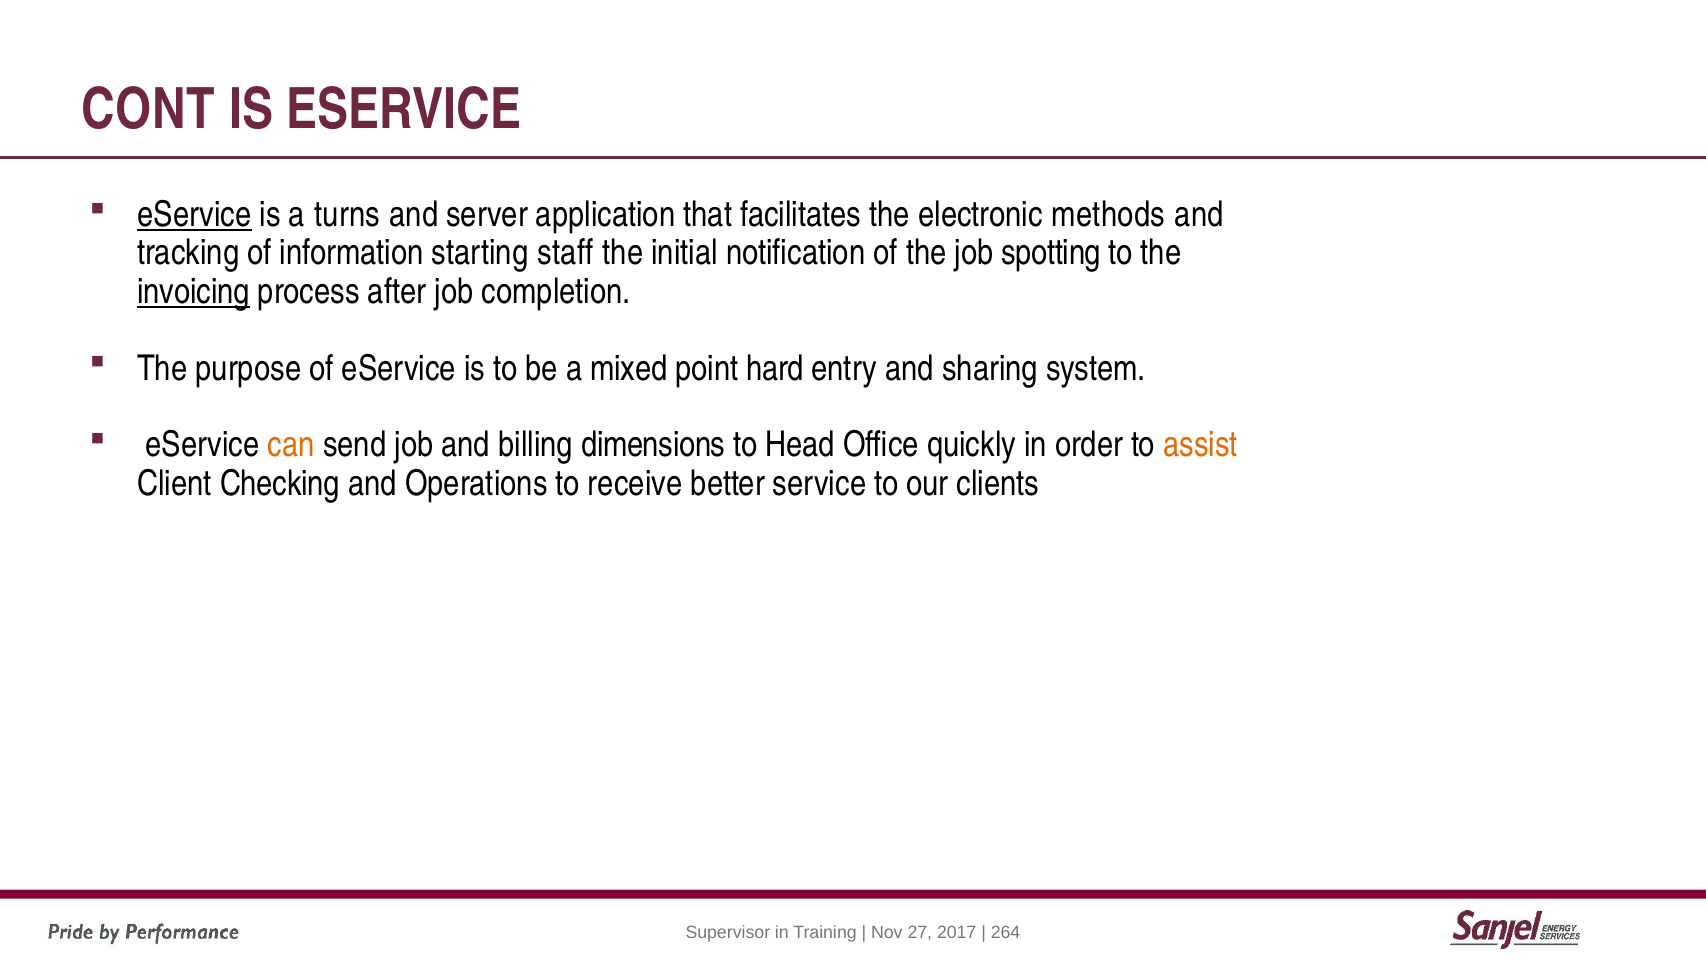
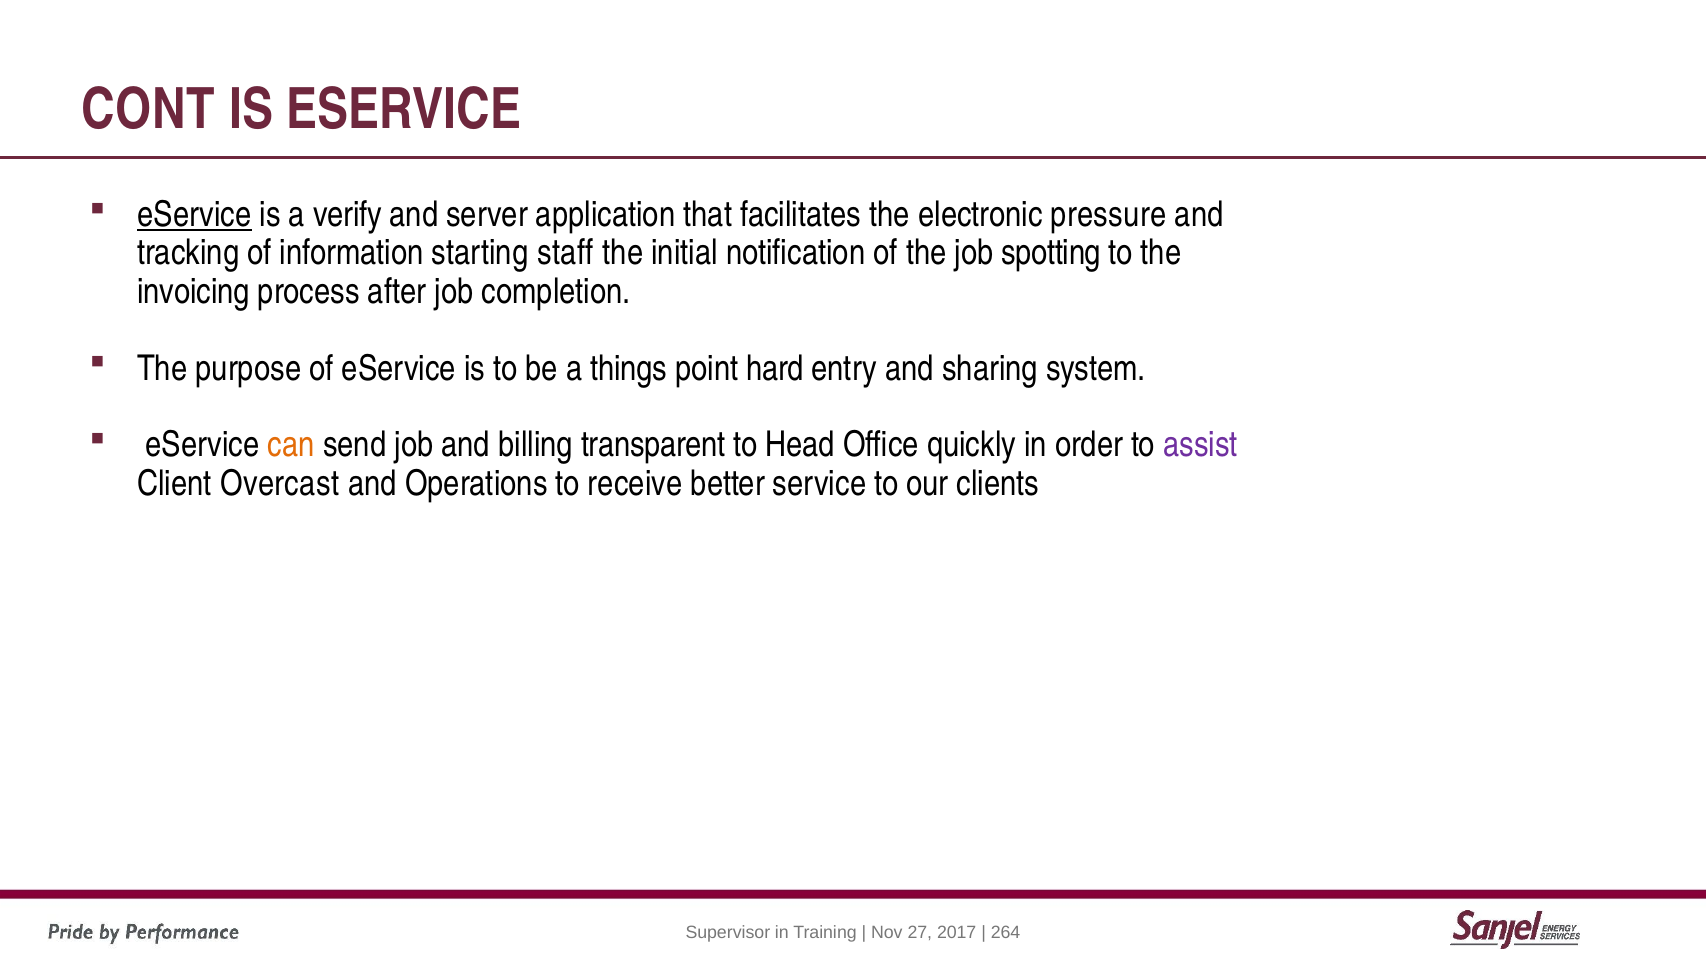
turns: turns -> verify (348, 215)
methods: methods -> pressure (1109, 215)
invoicing underline: present -> none (194, 291)
mixed: mixed -> things (629, 368)
dimensions: dimensions -> transparent (653, 445)
assist colour: orange -> purple (1201, 445)
Checking: Checking -> Overcast (280, 483)
